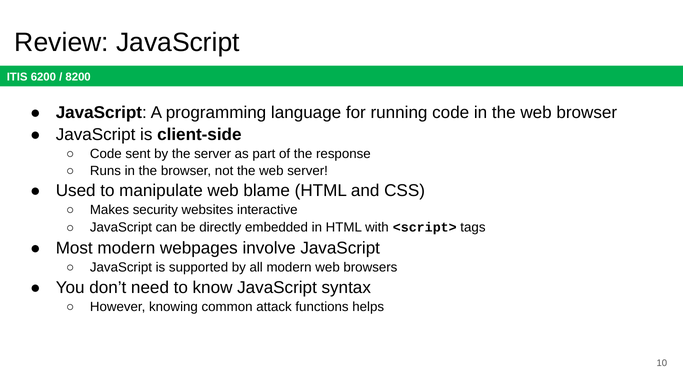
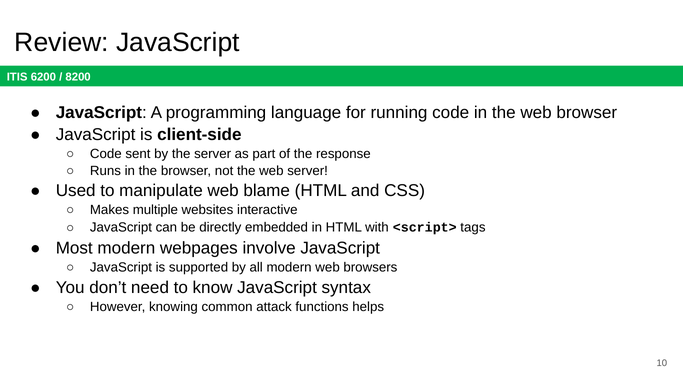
security: security -> multiple (155, 210)
